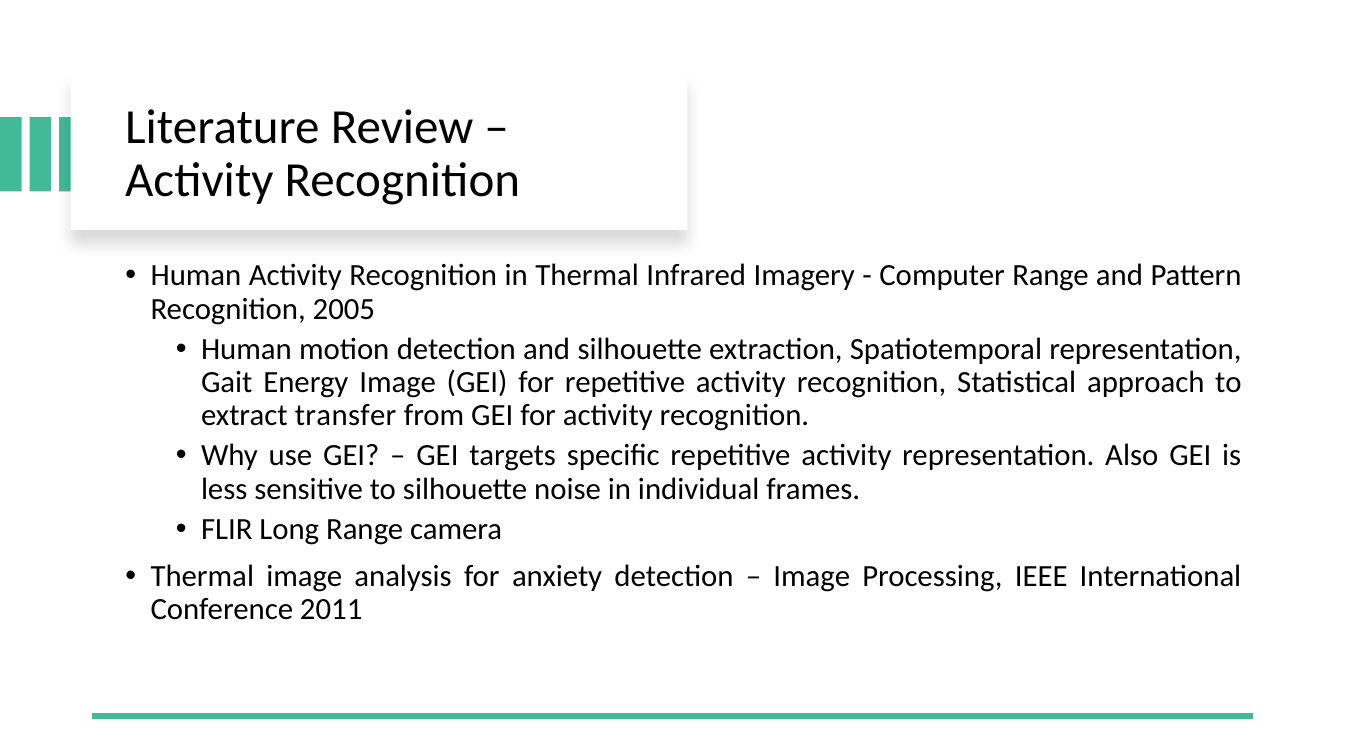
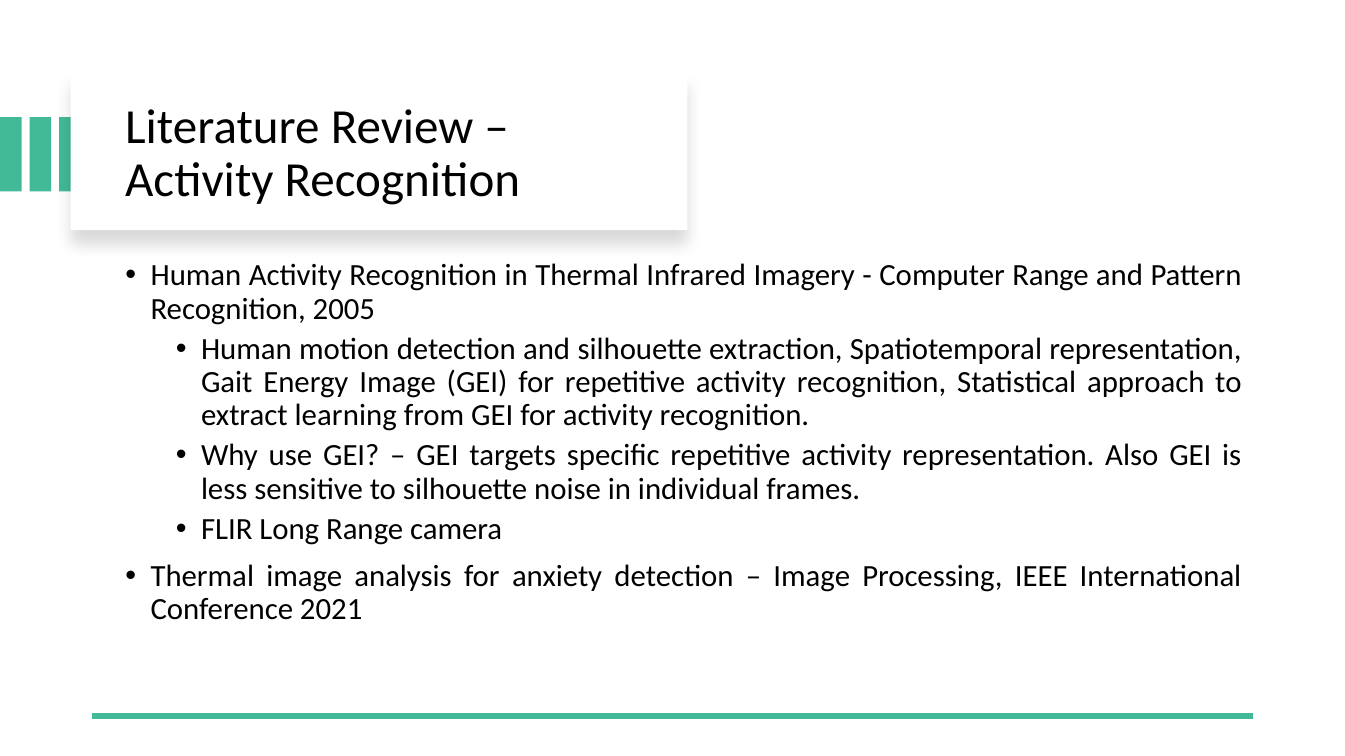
transfer: transfer -> learning (346, 416)
2011: 2011 -> 2021 (331, 610)
